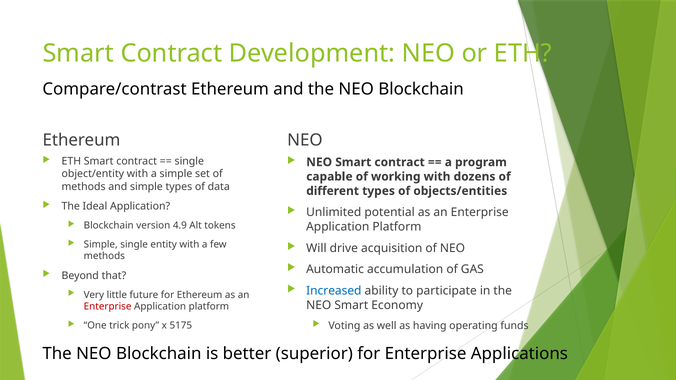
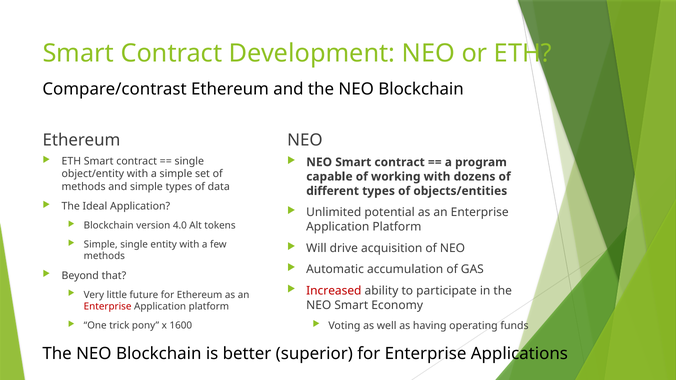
4.9: 4.9 -> 4.0 (180, 226)
Increased colour: blue -> red (334, 291)
5175: 5175 -> 1600 (181, 326)
